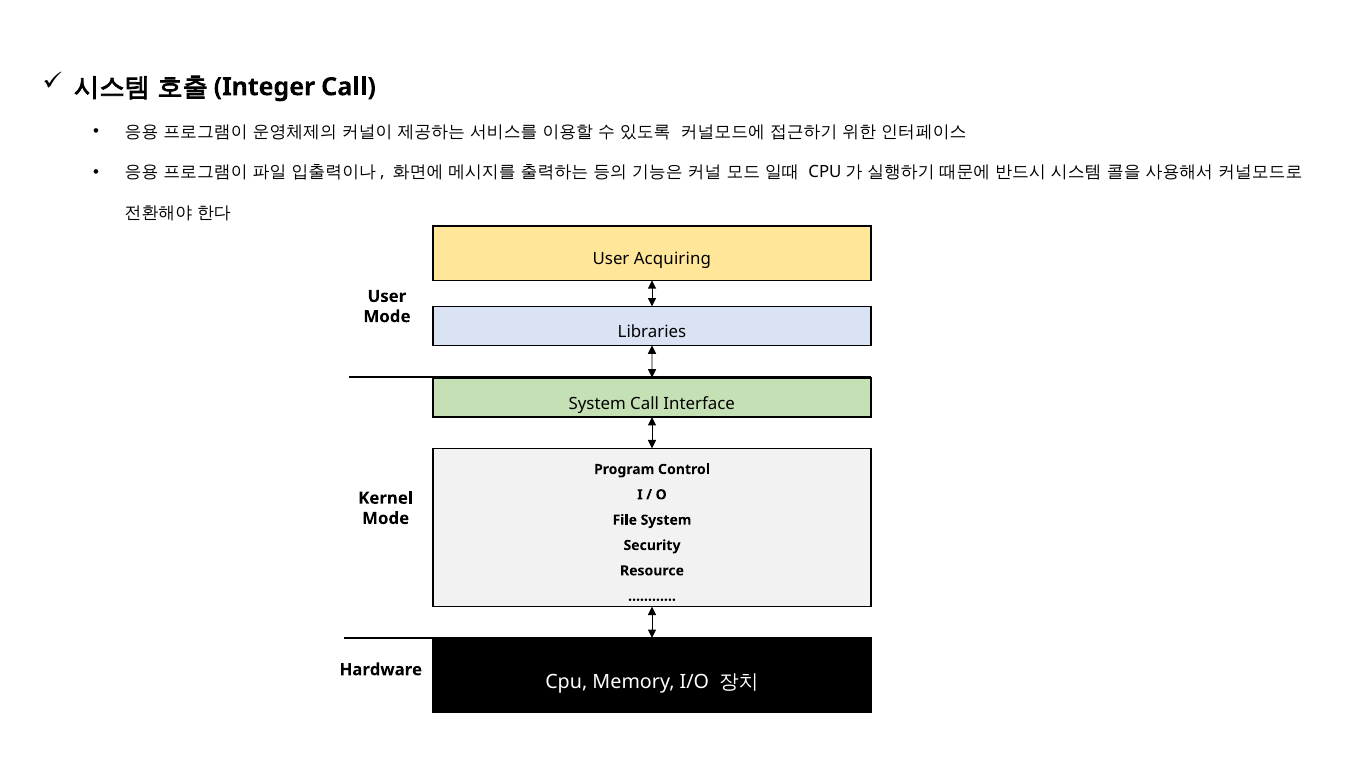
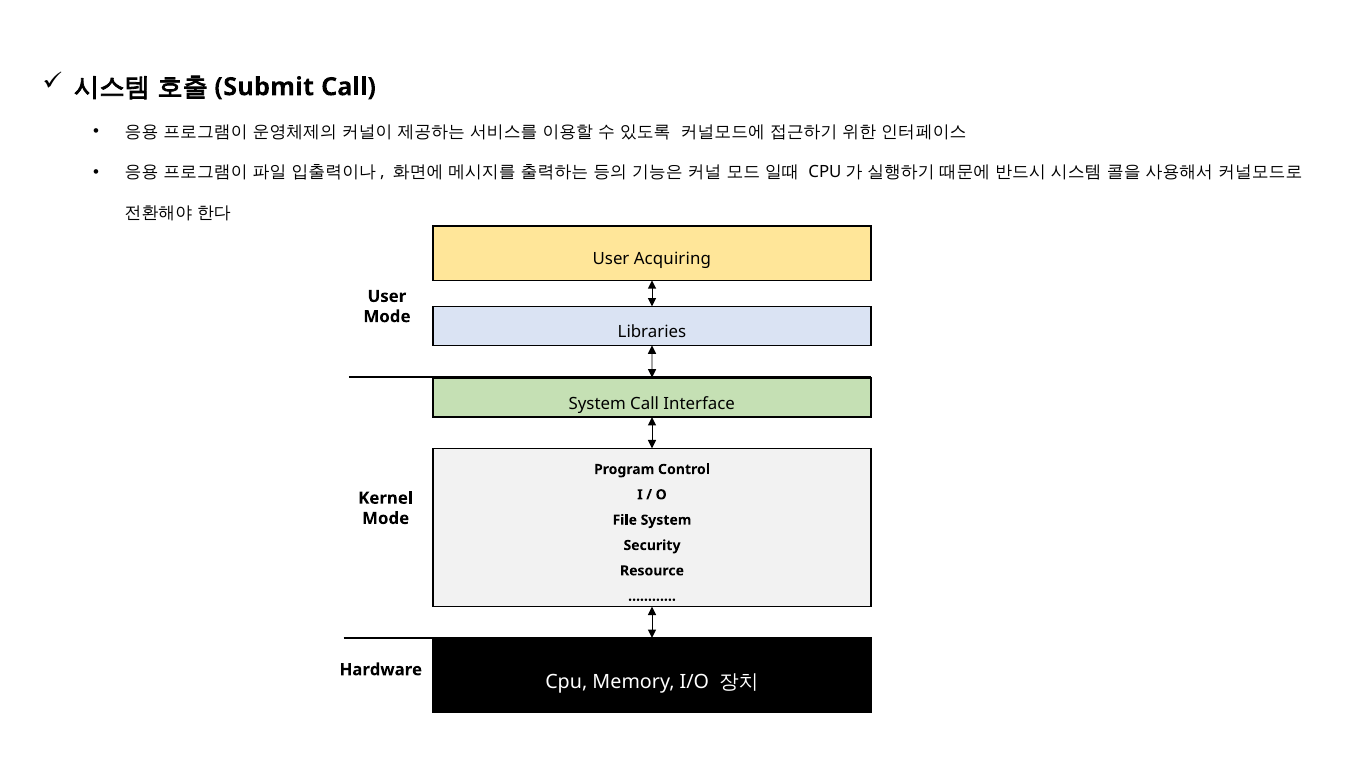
Integer: Integer -> Submit (264, 87)
